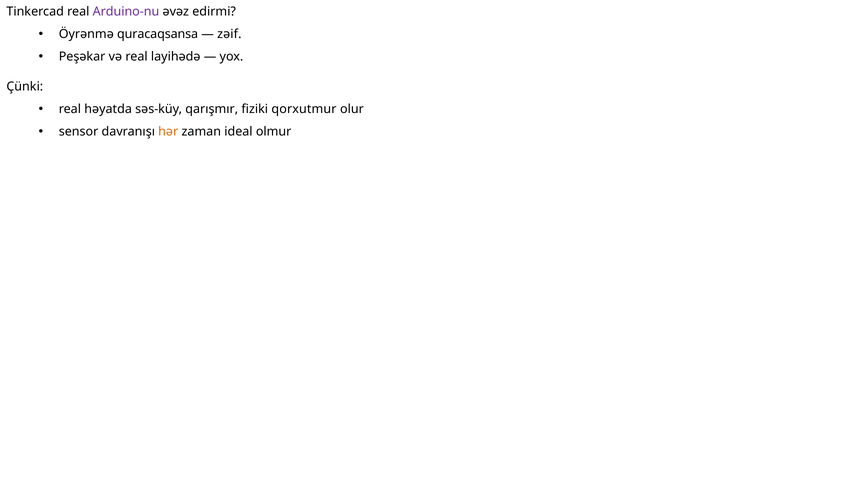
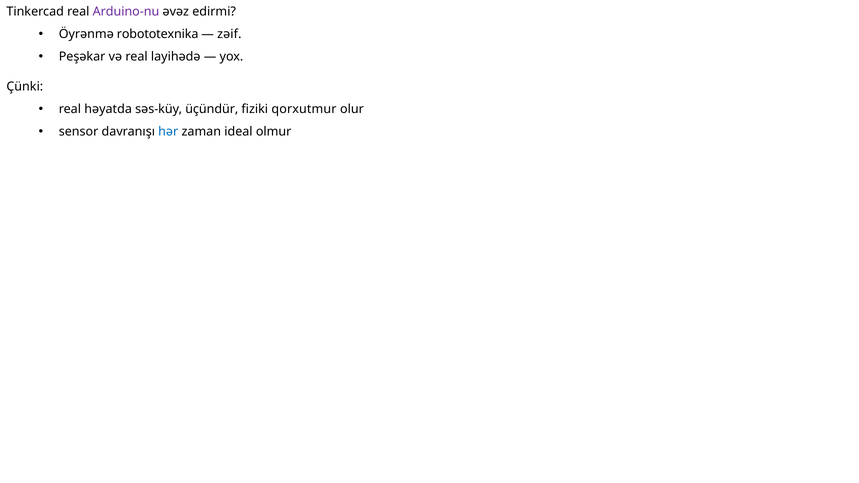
quracaqsansa: quracaqsansa -> robototexnika (158, 34)
qarışmır: qarışmır -> üçündür (212, 109)
hər colour: orange -> blue (168, 132)
